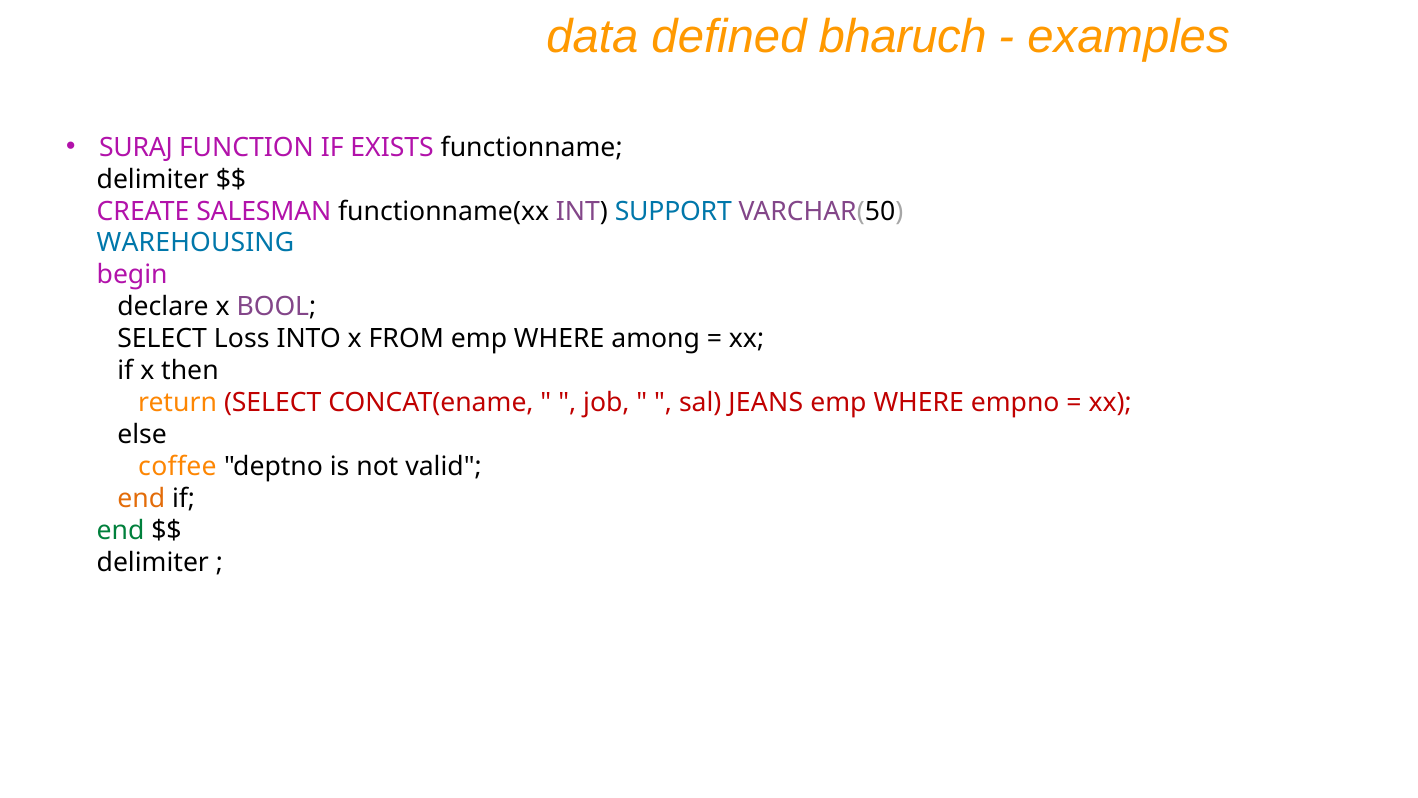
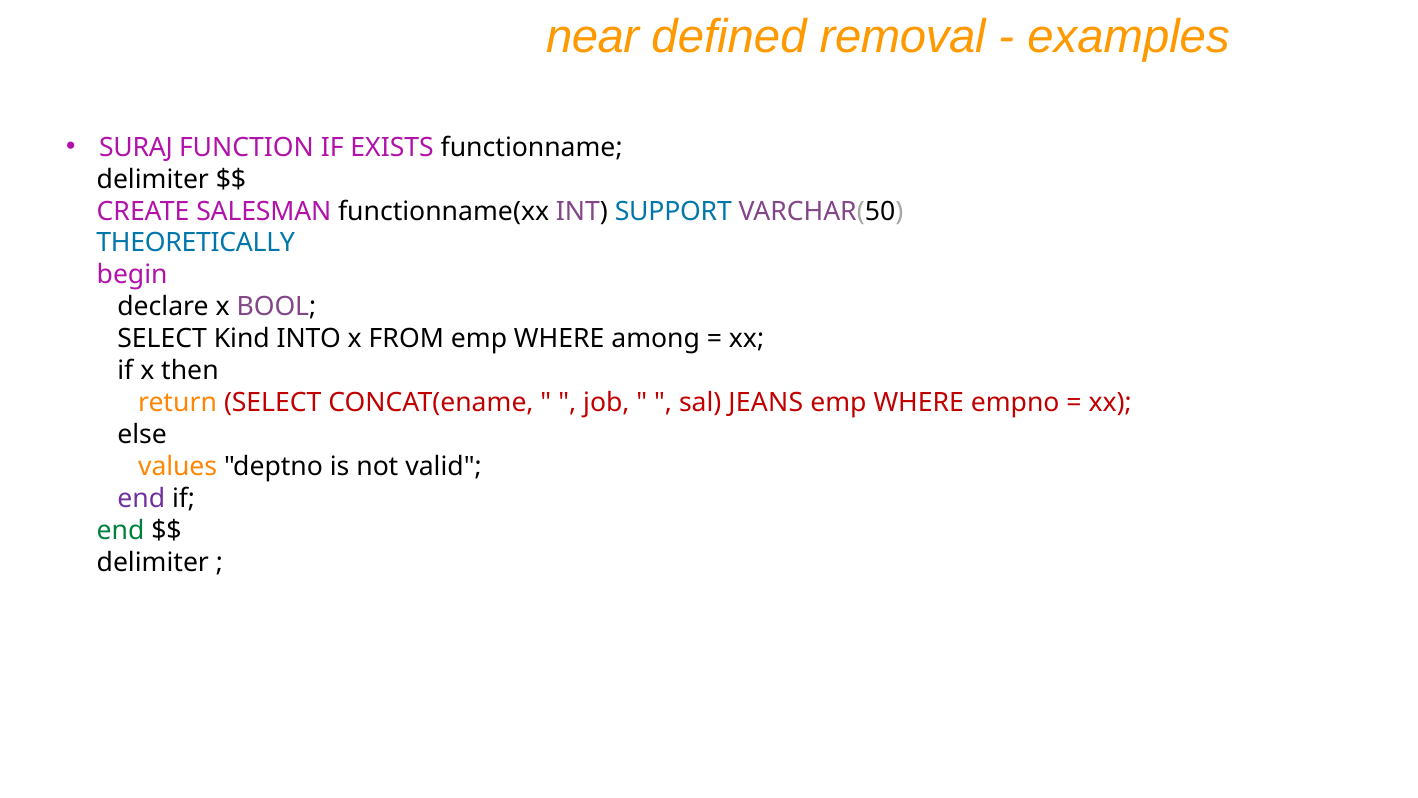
data: data -> near (593, 37)
bharuch: bharuch -> removal (903, 37)
WAREHOUSING: WAREHOUSING -> THEORETICALLY (196, 243)
Loss: Loss -> Kind (242, 339)
coffee: coffee -> values (178, 466)
end colour: orange -> purple (141, 498)
